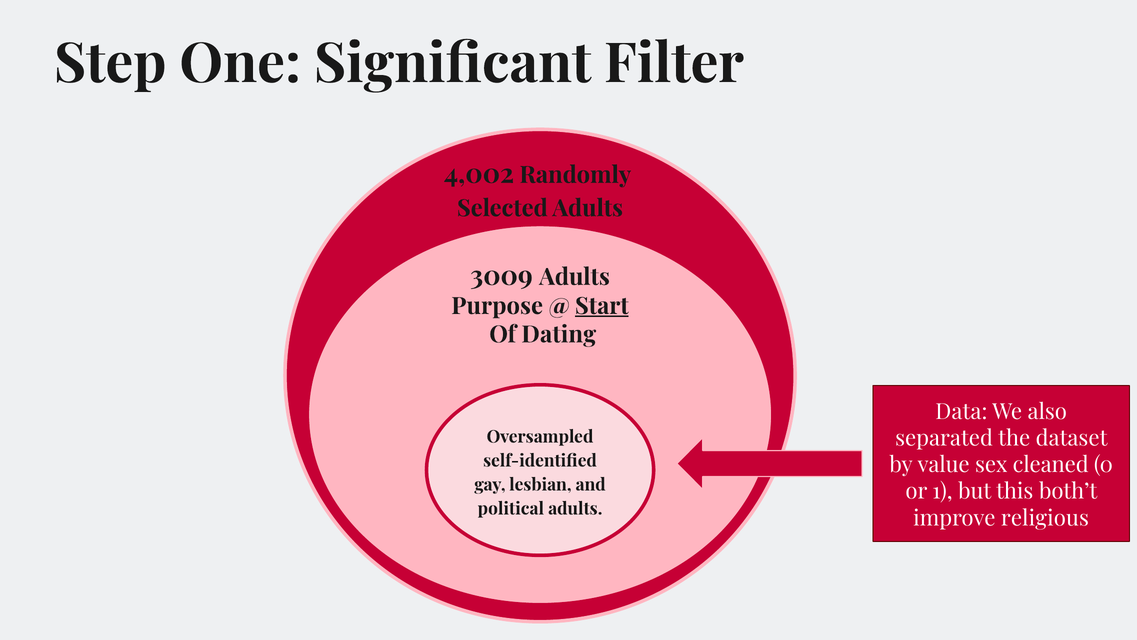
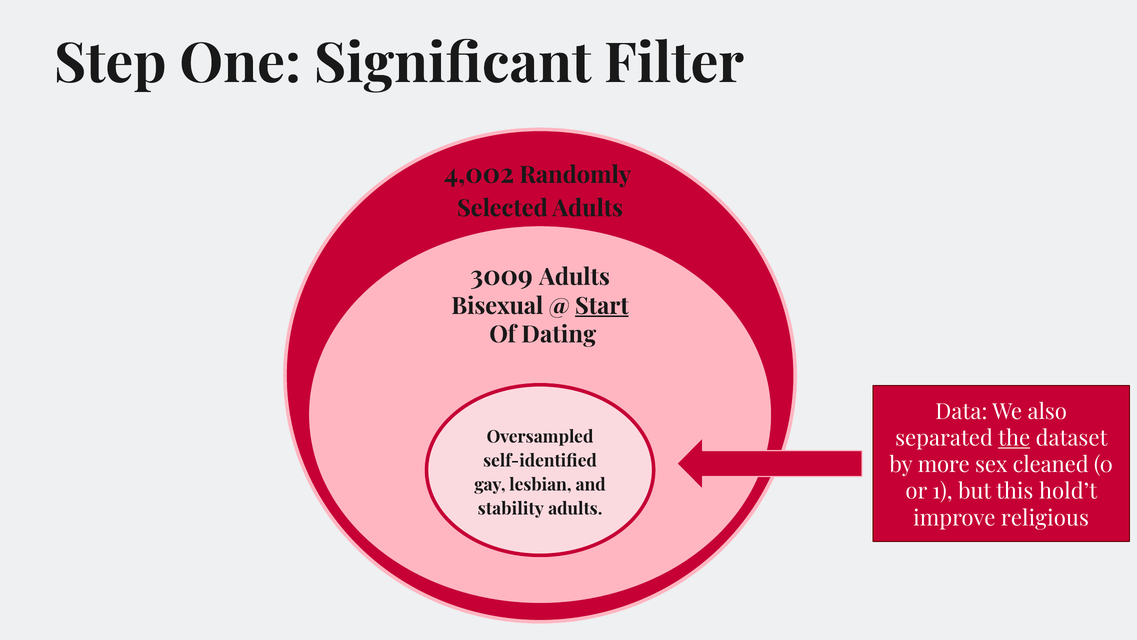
Purpose: Purpose -> Bisexual (497, 306)
the underline: none -> present (1014, 438)
value: value -> more (944, 465)
both’t: both’t -> hold’t (1068, 491)
political: political -> stability (511, 508)
